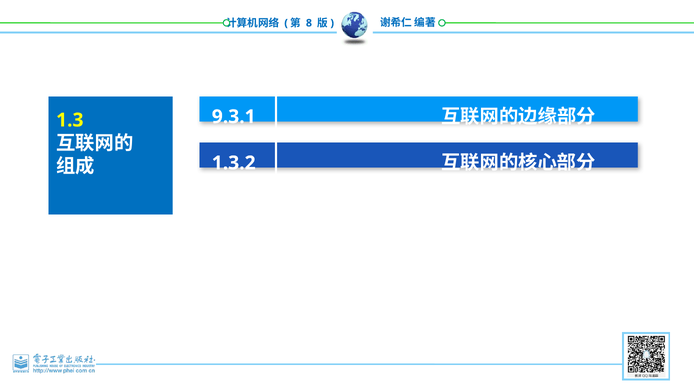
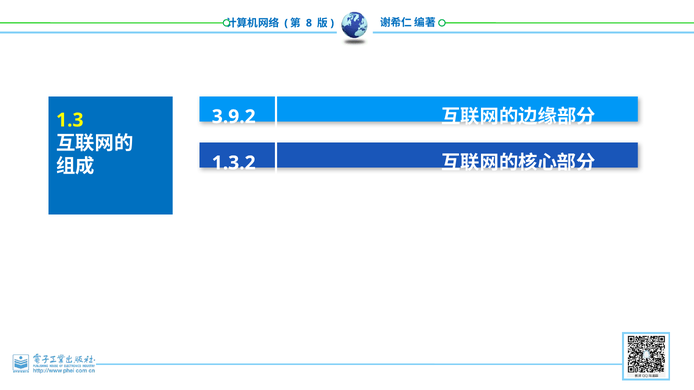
9.3.1: 9.3.1 -> 3.9.2 (234, 117)
